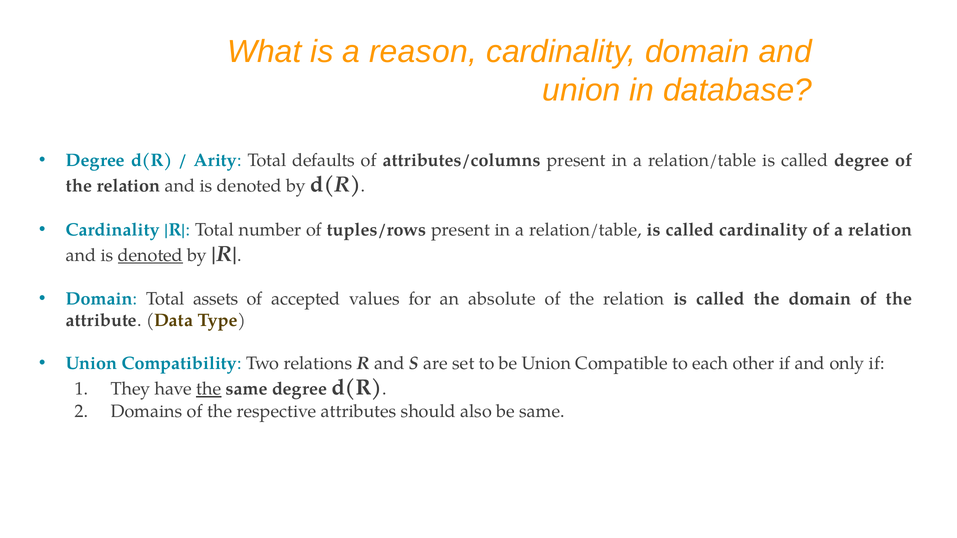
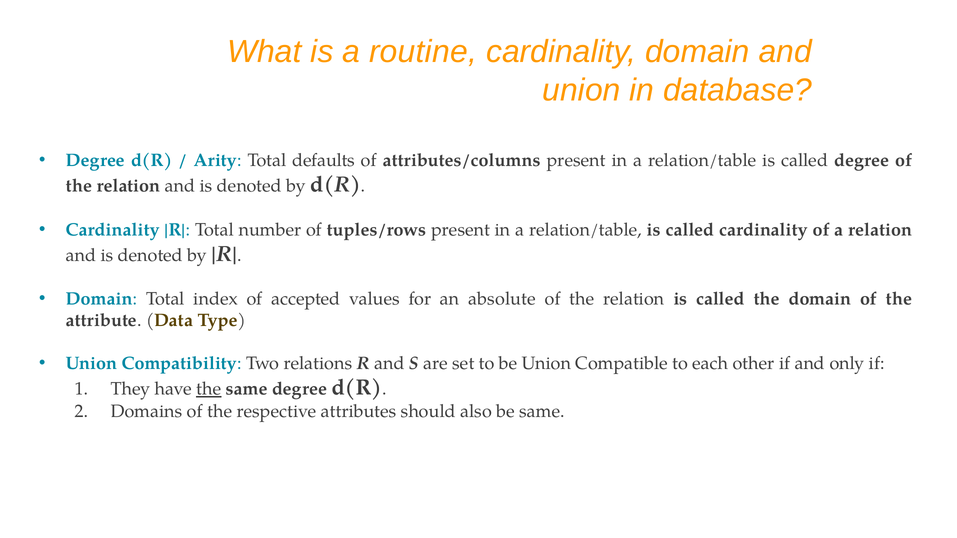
reason: reason -> routine (423, 52)
denoted underline: present -> none (150, 255)
assets: assets -> index (216, 299)
